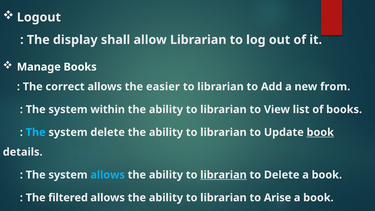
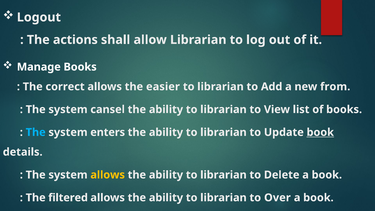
display: display -> actions (75, 40)
within: within -> cansel (108, 109)
system delete: delete -> enters (108, 132)
allows colour: light blue -> yellow (108, 175)
librarian underline: present -> none (223, 175)
Arise: Arise -> Over (277, 198)
